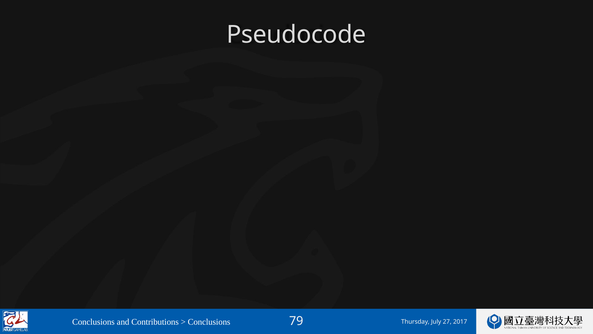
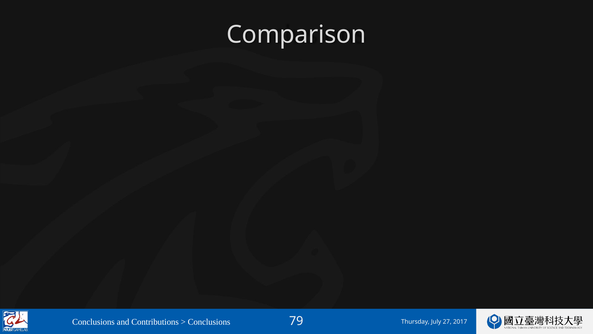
Pseudocode: Pseudocode -> Comparison (296, 35)
